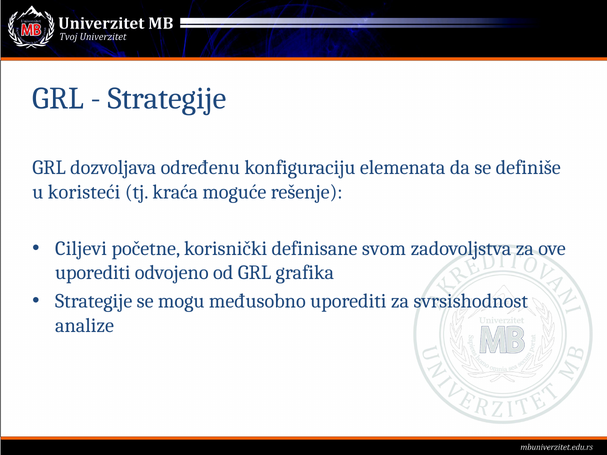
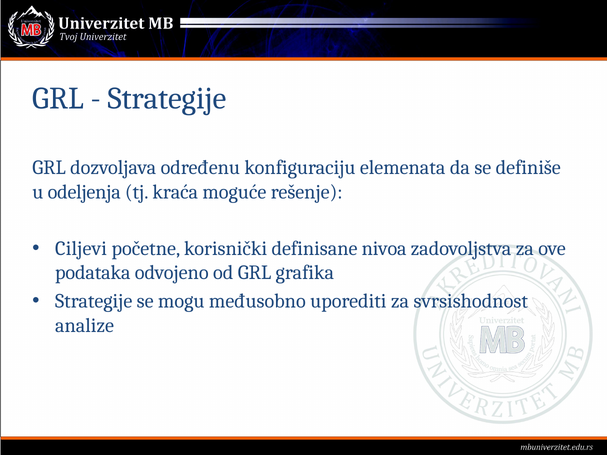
koristeći: koristeći -> odeljenja (84, 192)
svom: svom -> nivoa (384, 249)
uporediti: uporediti -> podataka (93, 273)
